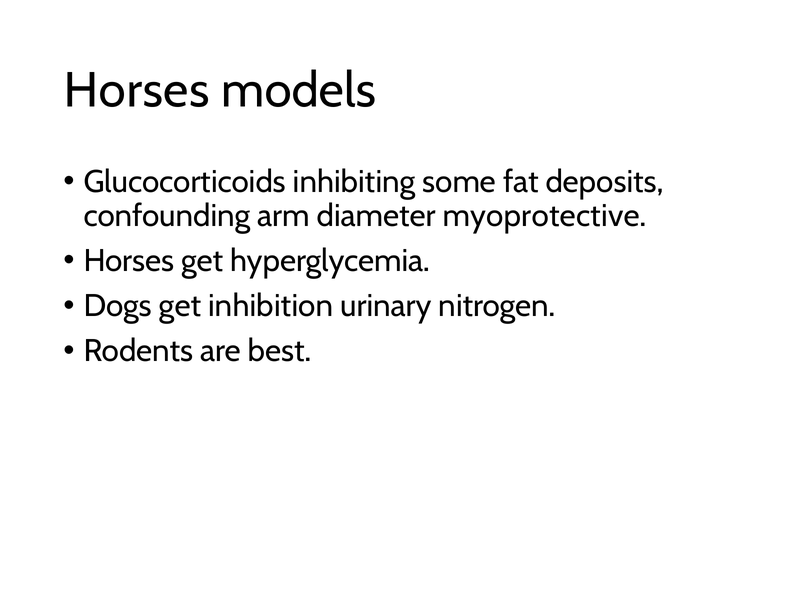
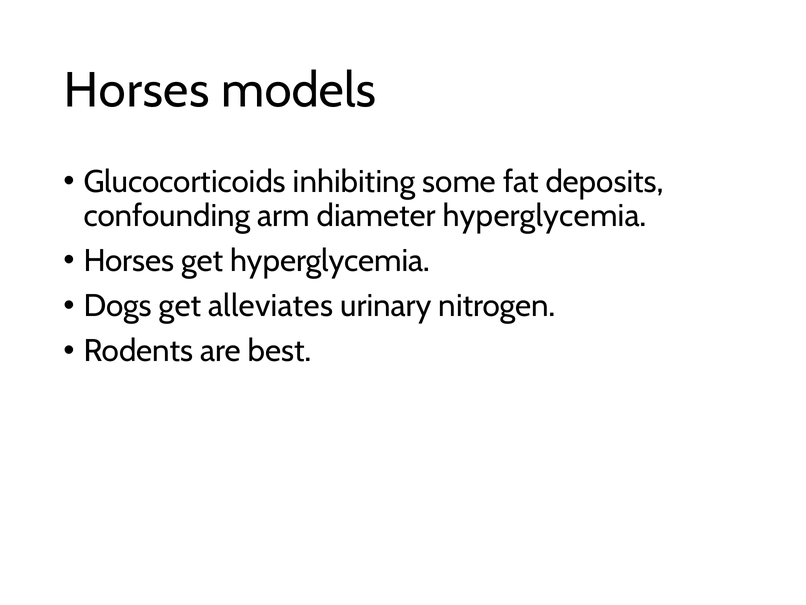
diameter myoprotective: myoprotective -> hyperglycemia (545, 216)
inhibition: inhibition -> alleviates (271, 306)
